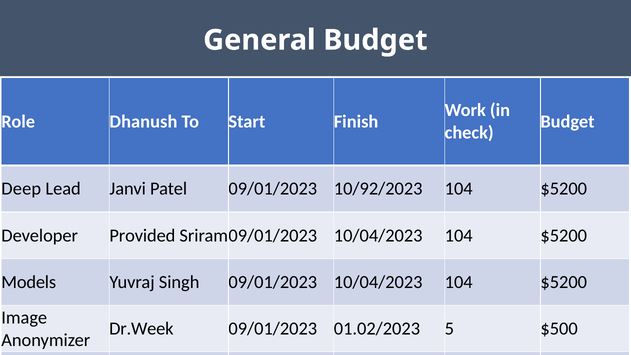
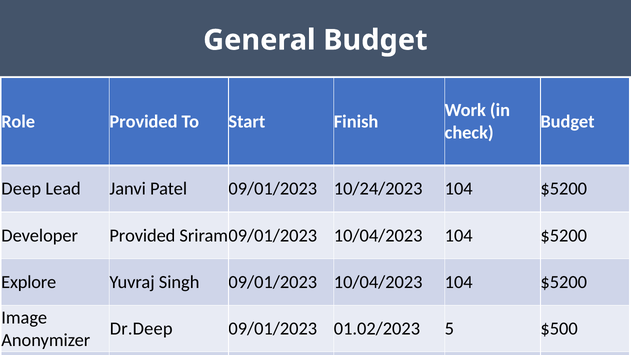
Role Dhanush: Dhanush -> Provided (143, 122)
10/92/2023: 10/92/2023 -> 10/24/2023 (378, 189)
Models: Models -> Explore (29, 282)
Dr.Week: Dr.Week -> Dr.Deep (141, 329)
